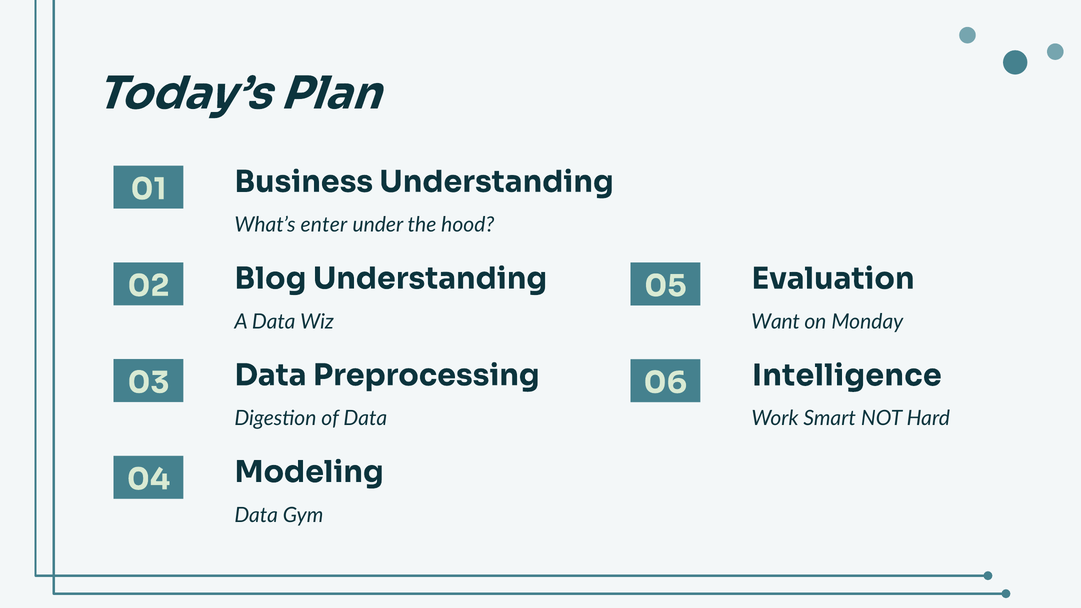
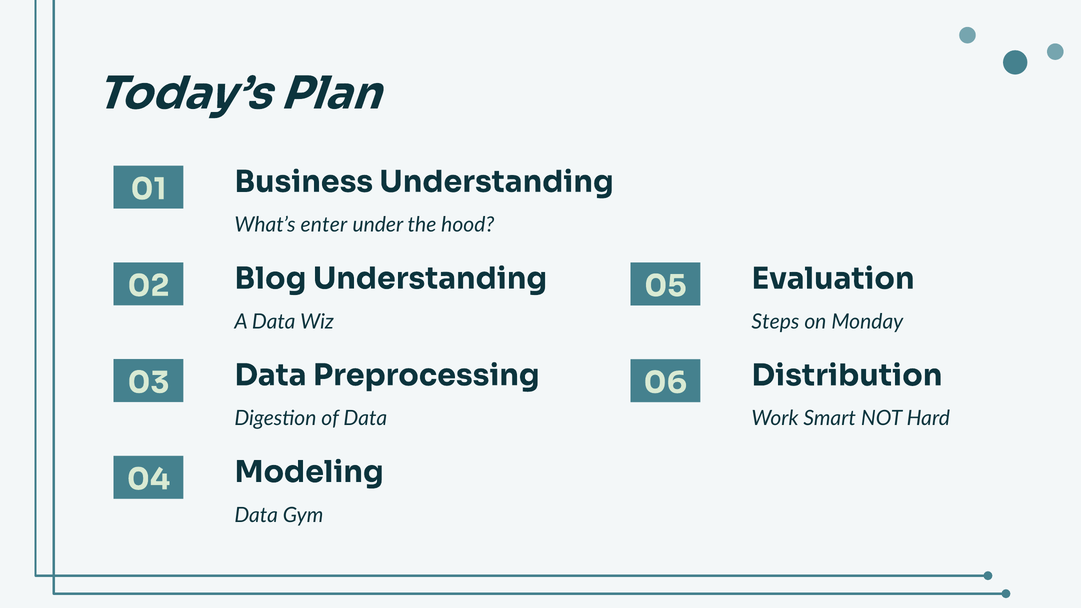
Want: Want -> Steps (775, 322)
Intelligence: Intelligence -> Distribution (847, 376)
